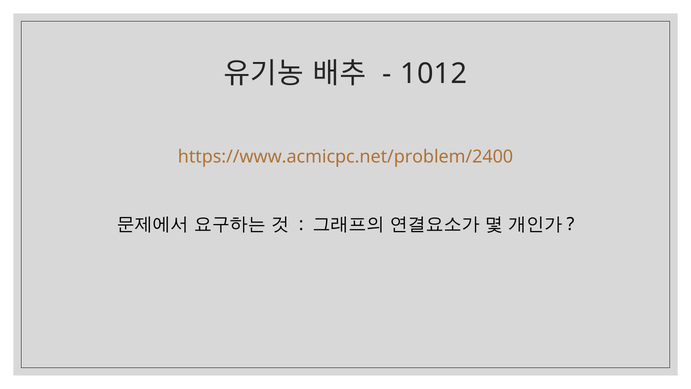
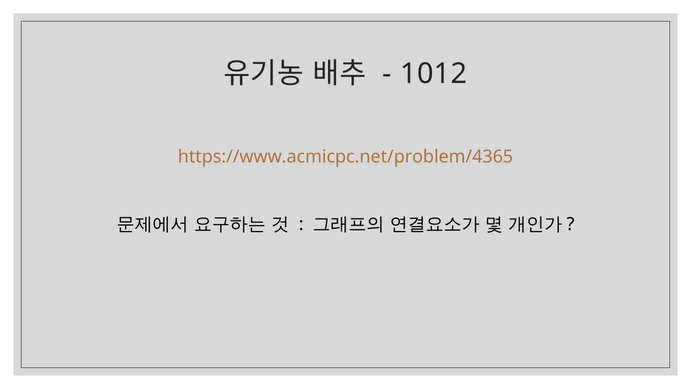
https://www.acmicpc.net/problem/2400: https://www.acmicpc.net/problem/2400 -> https://www.acmicpc.net/problem/4365 (345, 157)
